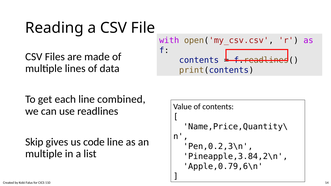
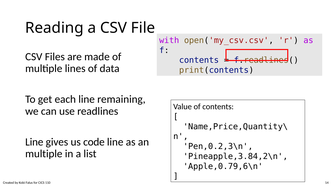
combined: combined -> remaining (121, 99)
Skip: Skip -> Line (34, 142)
